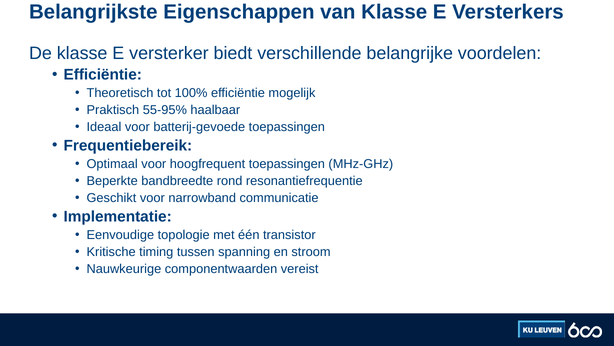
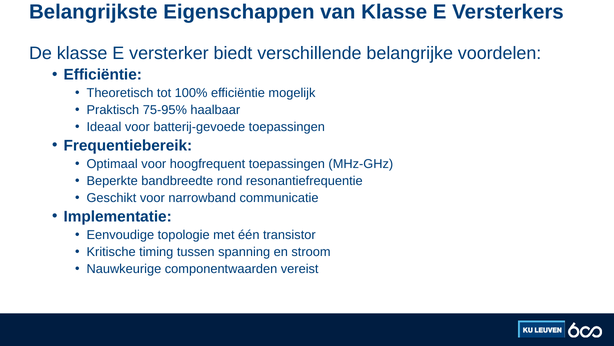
55-95%: 55-95% -> 75-95% (165, 110)
